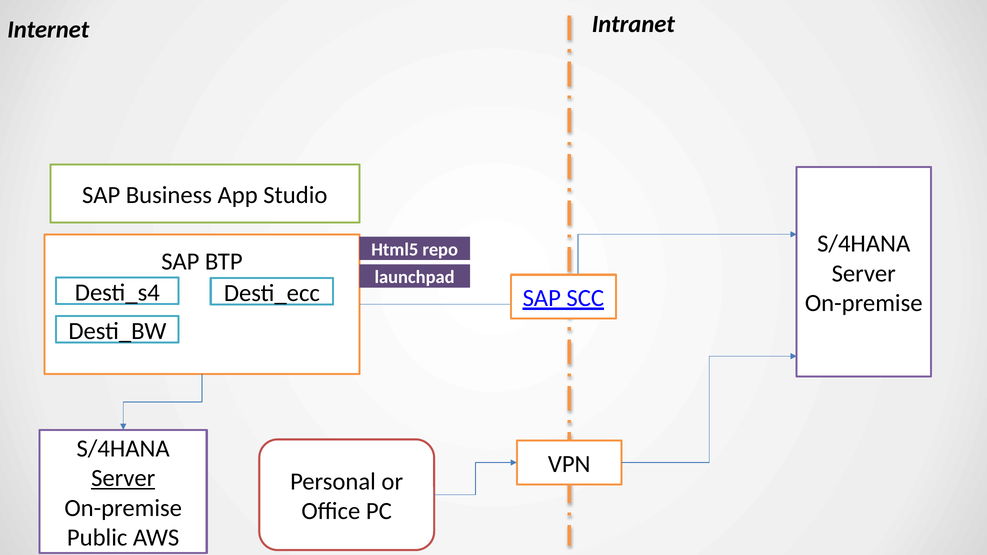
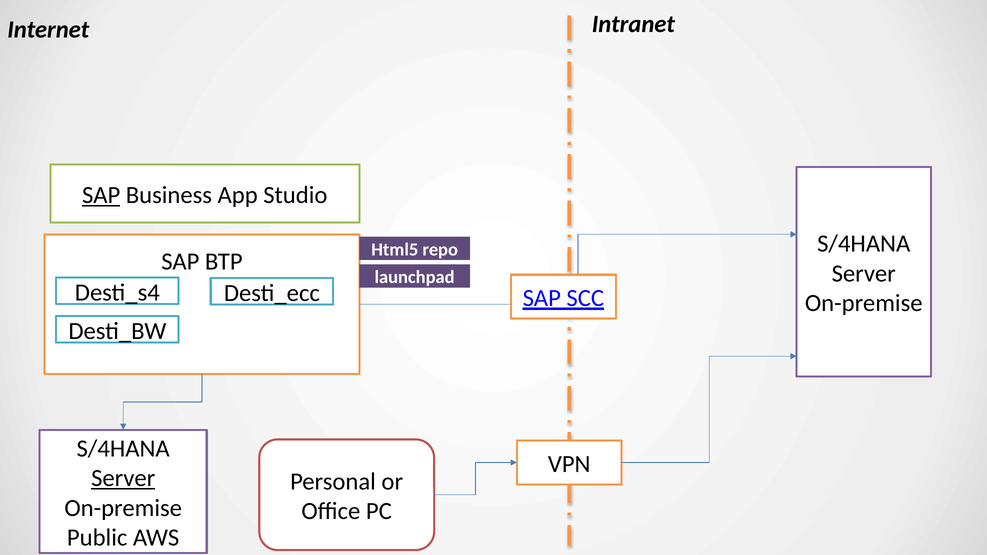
SAP underline: none -> present (101, 195)
